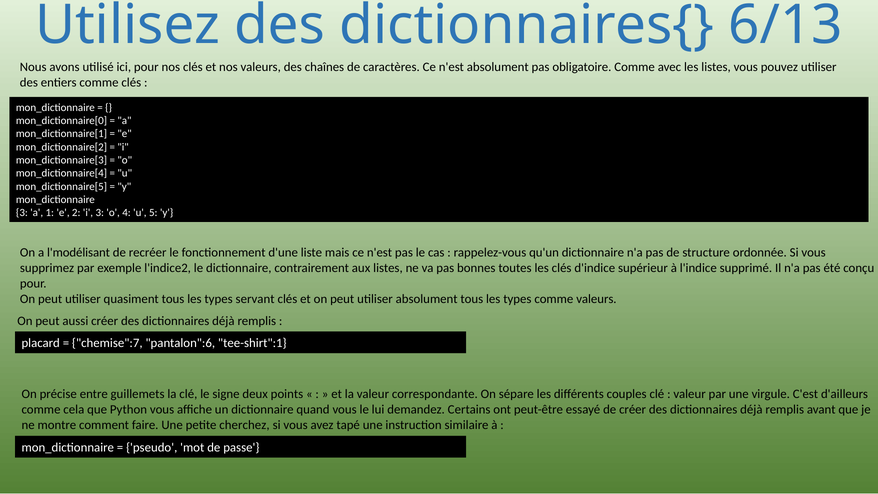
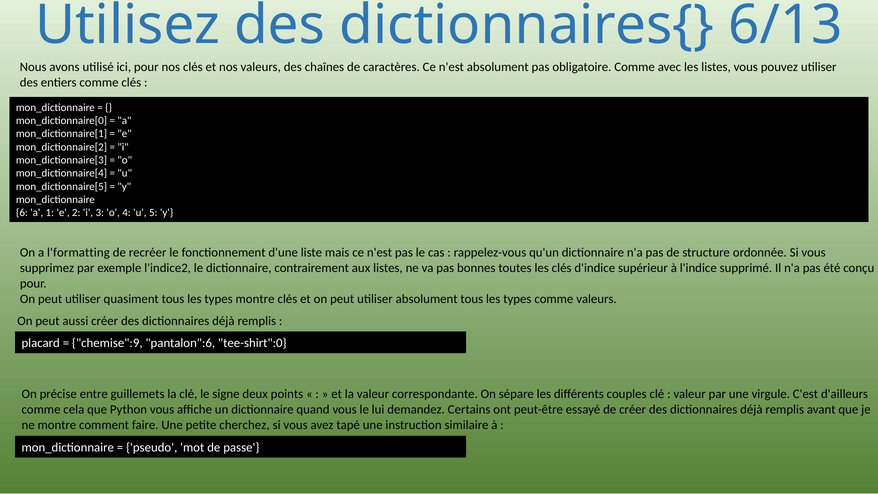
3: 3 -> 6 (22, 213)
l'modélisant: l'modélisant -> l'formatting (78, 253)
types servant: servant -> montre (255, 299)
chemise":7: chemise":7 -> chemise":9 (107, 343)
tee-shirt":1: tee-shirt":1 -> tee-shirt":0 (252, 343)
